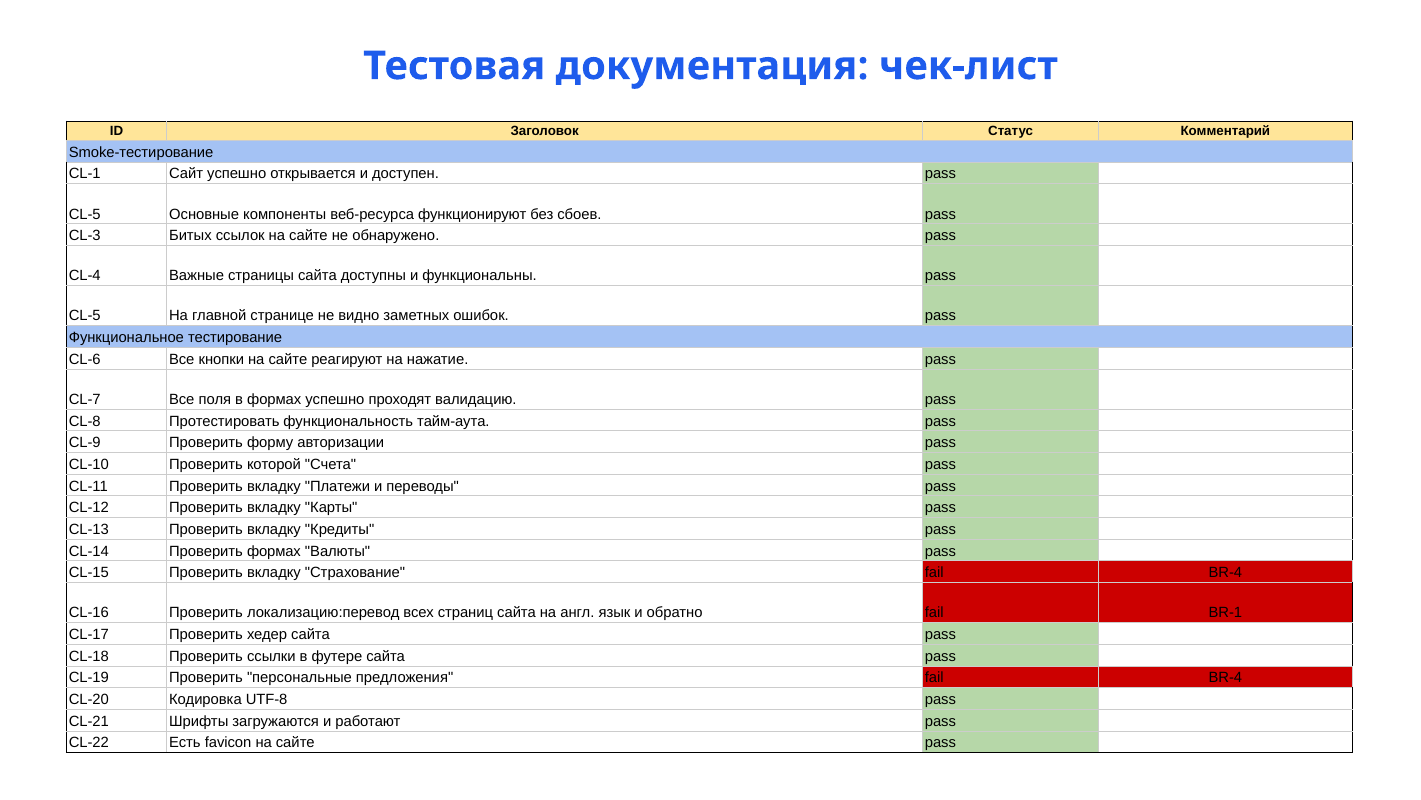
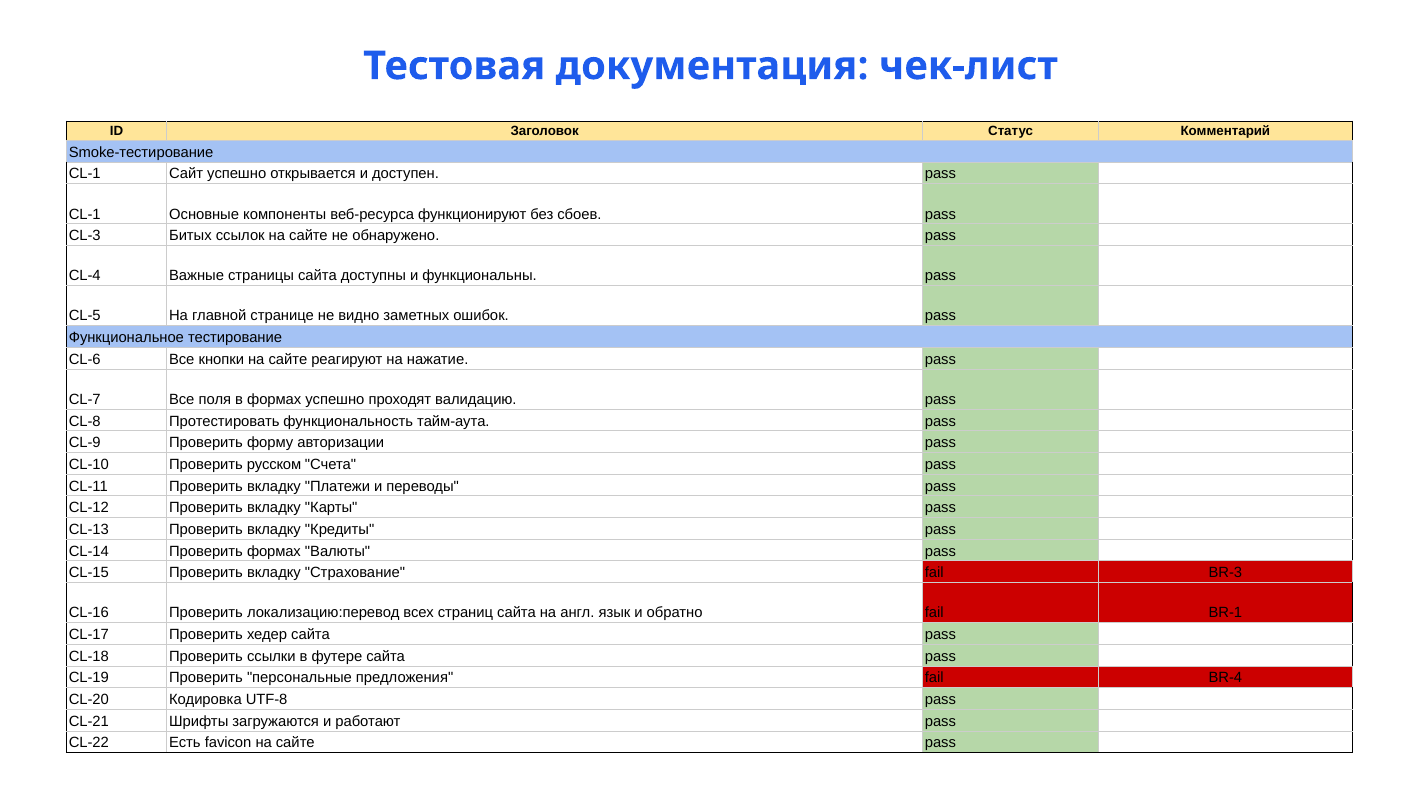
CL-5: CL-5 -> CL-1 (85, 214)
которой: которой -> русском (274, 464)
Страхование fail BR-4: BR-4 -> BR-3 (1225, 572)
